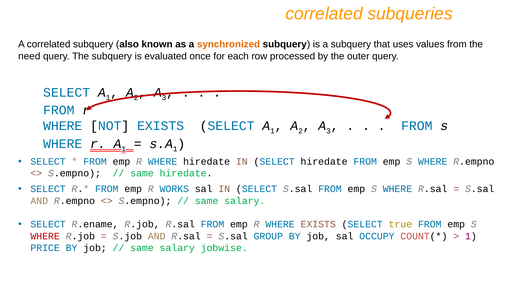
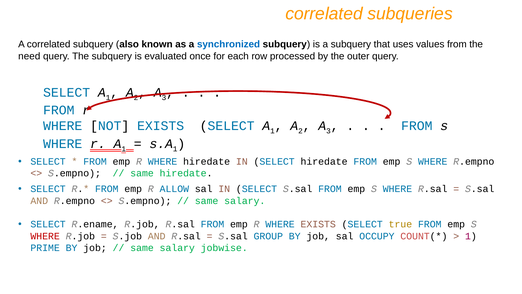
synchronized colour: orange -> blue (229, 44)
WORKS: WORKS -> ALLOW (174, 189)
PRICE: PRICE -> PRIME (45, 248)
